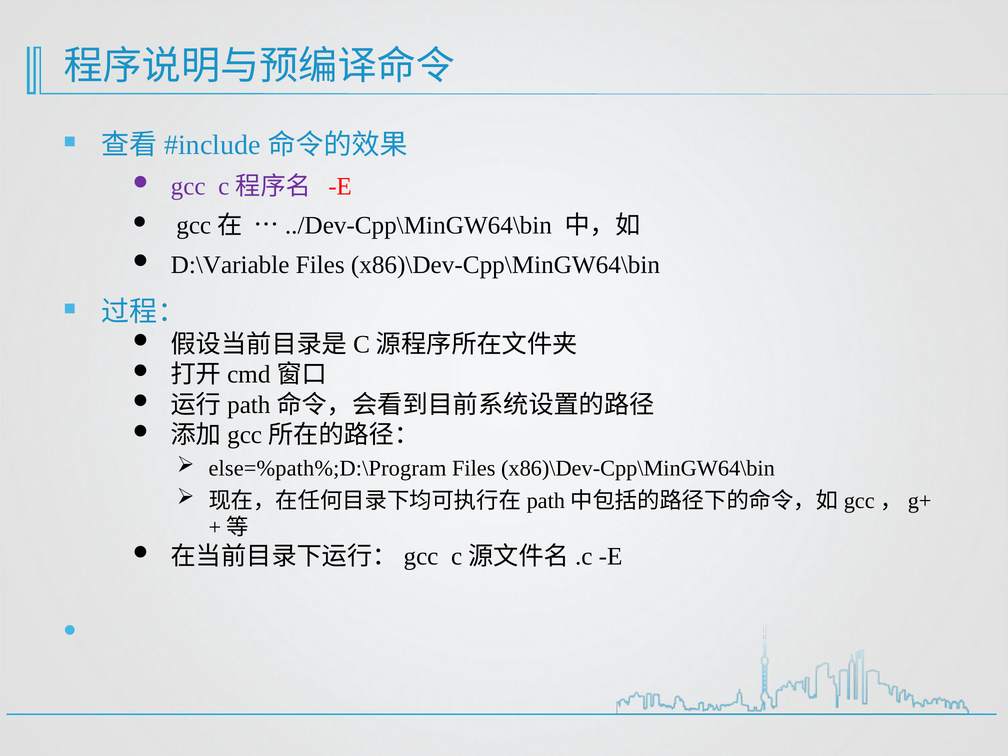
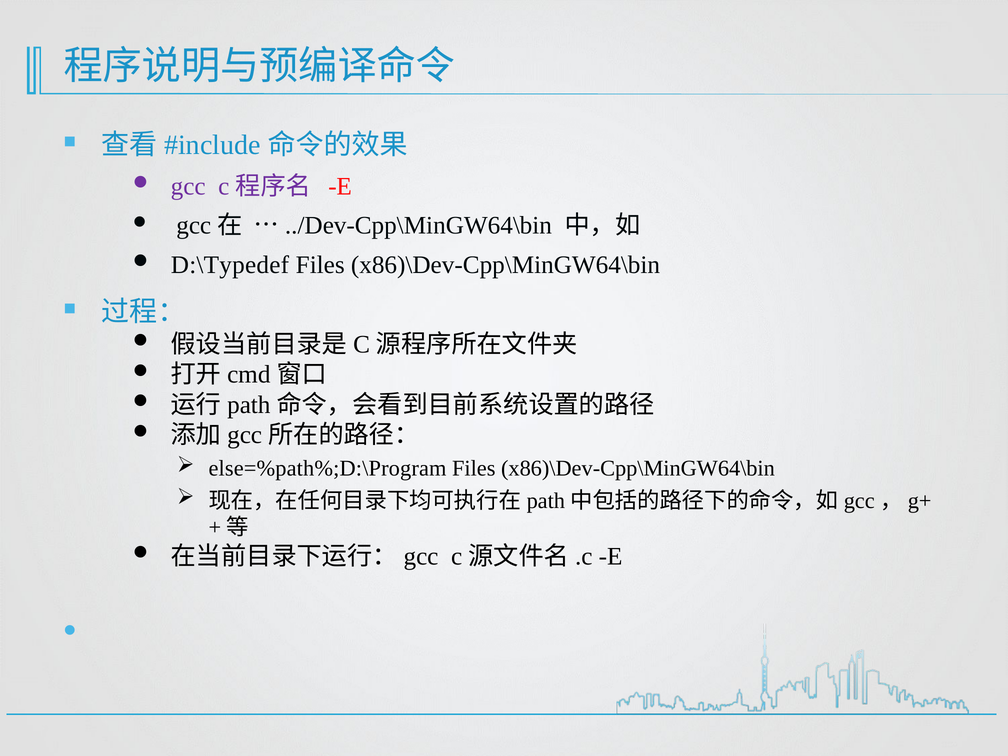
D:\Variable: D:\Variable -> D:\Typedef (230, 265)
